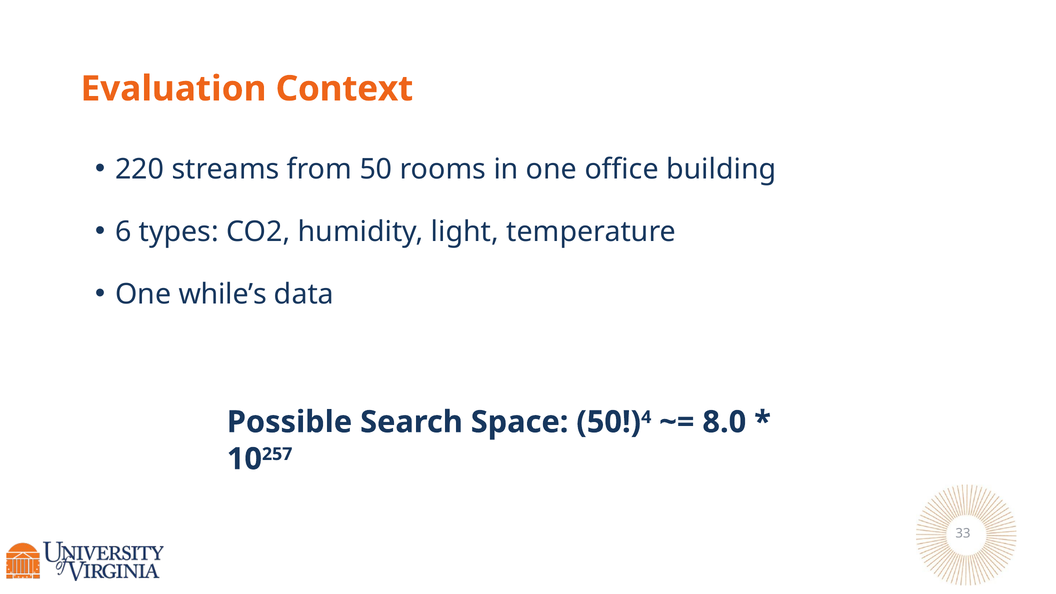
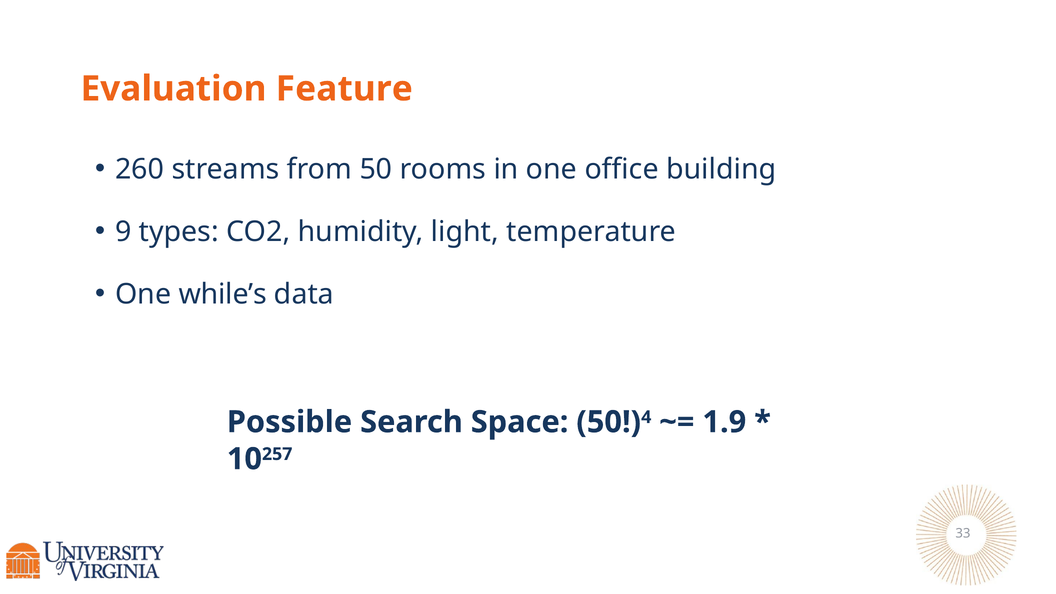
Context: Context -> Feature (344, 89)
220: 220 -> 260 (140, 169)
6: 6 -> 9 (123, 232)
8.0: 8.0 -> 1.9 (724, 422)
